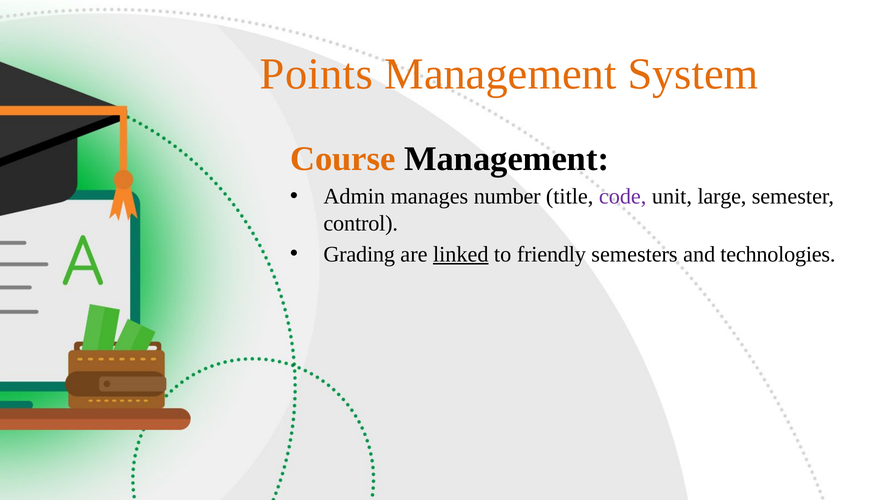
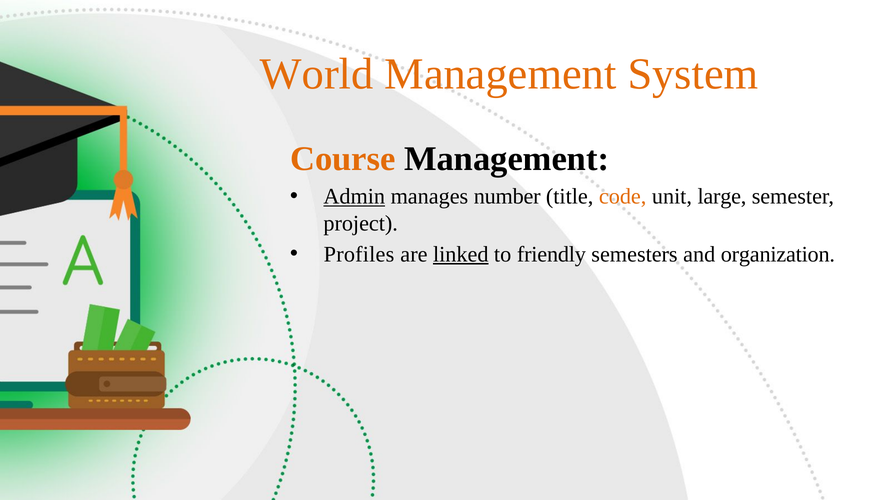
Points: Points -> World (317, 74)
Admin underline: none -> present (354, 197)
code colour: purple -> orange (623, 197)
control: control -> project (361, 223)
Grading: Grading -> Profiles (359, 254)
technologies: technologies -> organization (778, 254)
